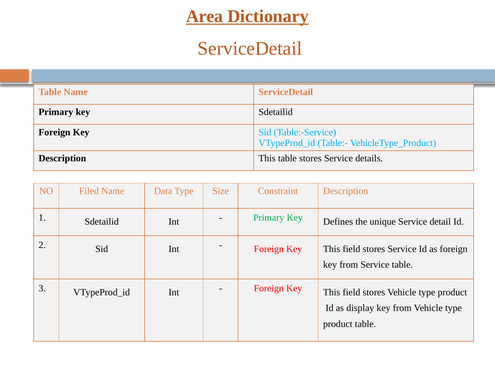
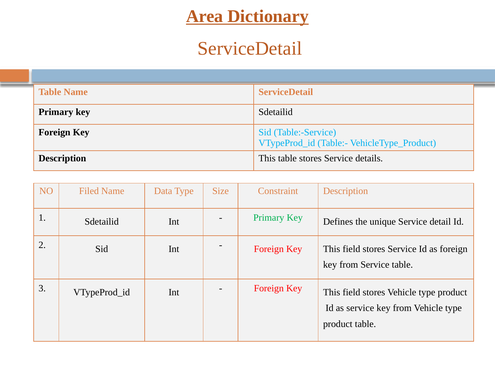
as display: display -> service (360, 308)
